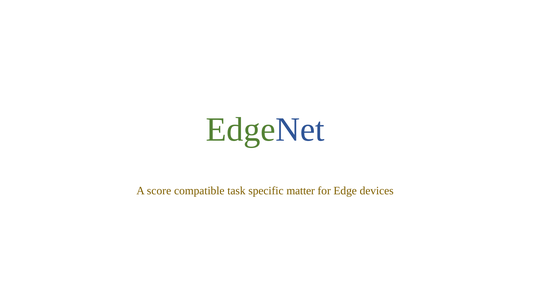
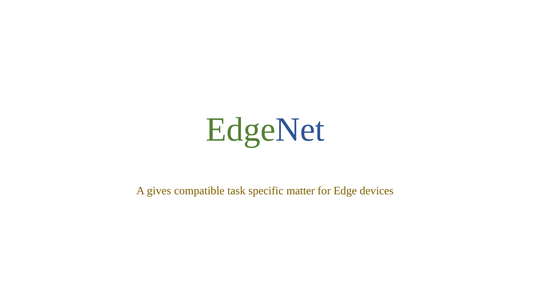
score: score -> gives (159, 190)
